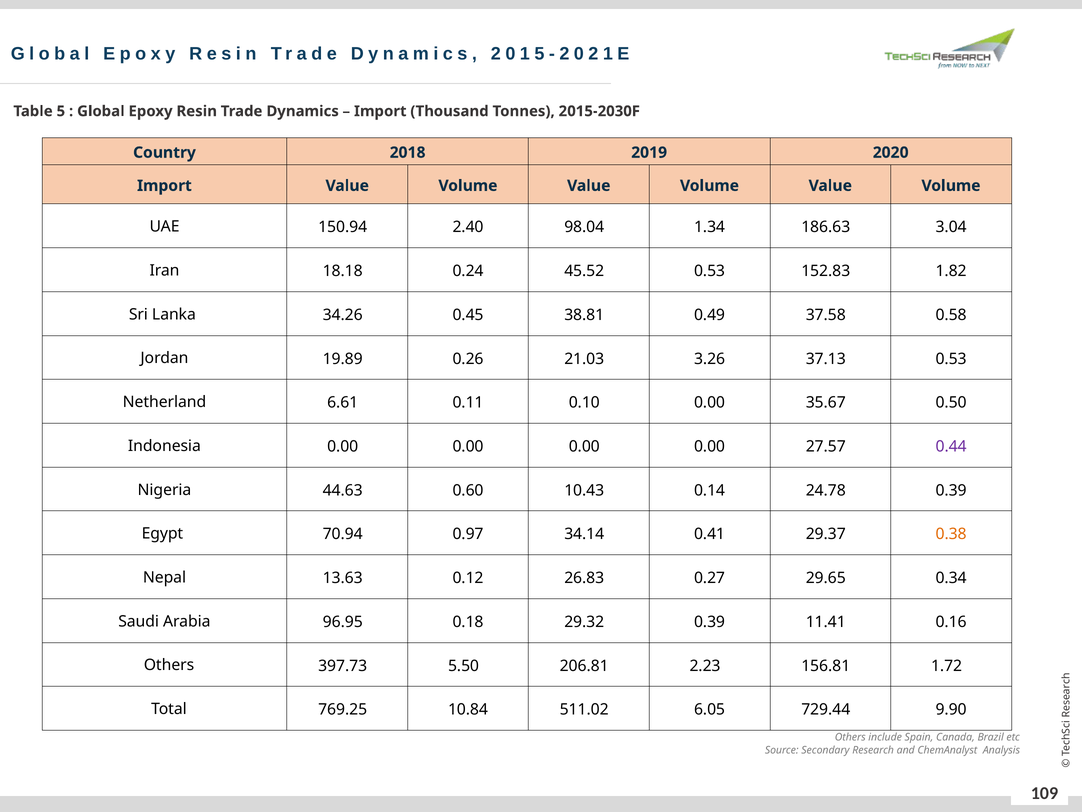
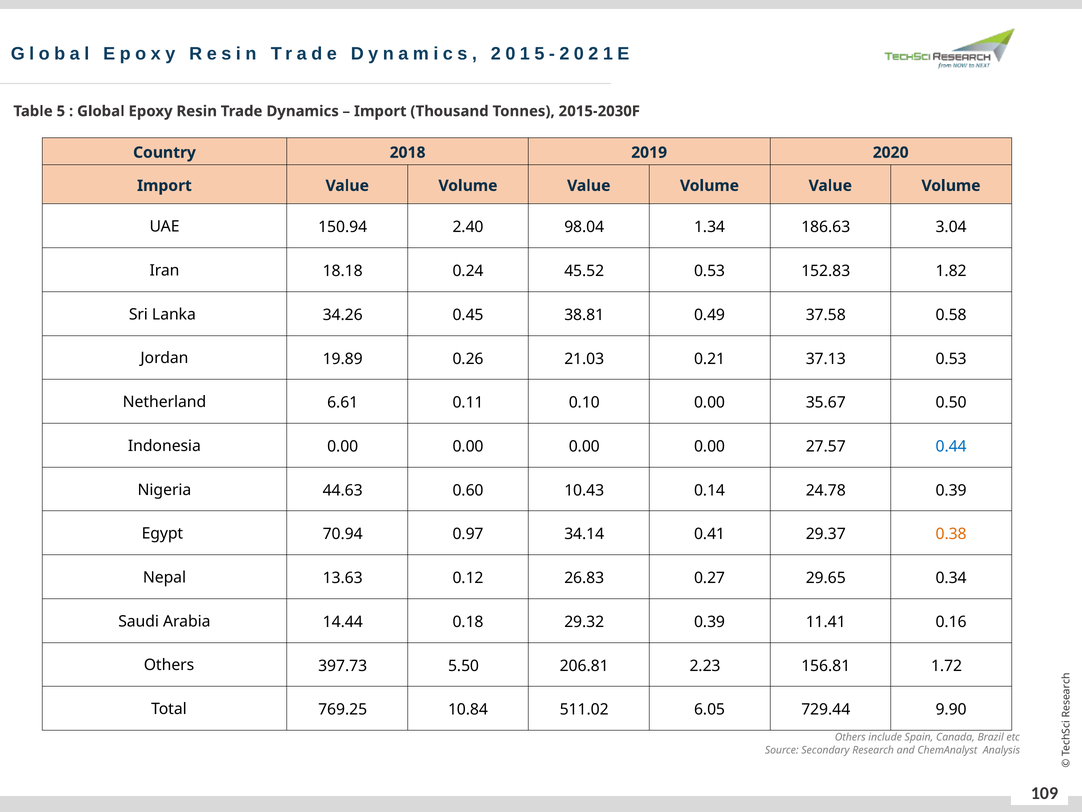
3.26: 3.26 -> 0.21 (710, 359)
0.44 colour: purple -> blue (951, 446)
96.95: 96.95 -> 14.44 (343, 622)
